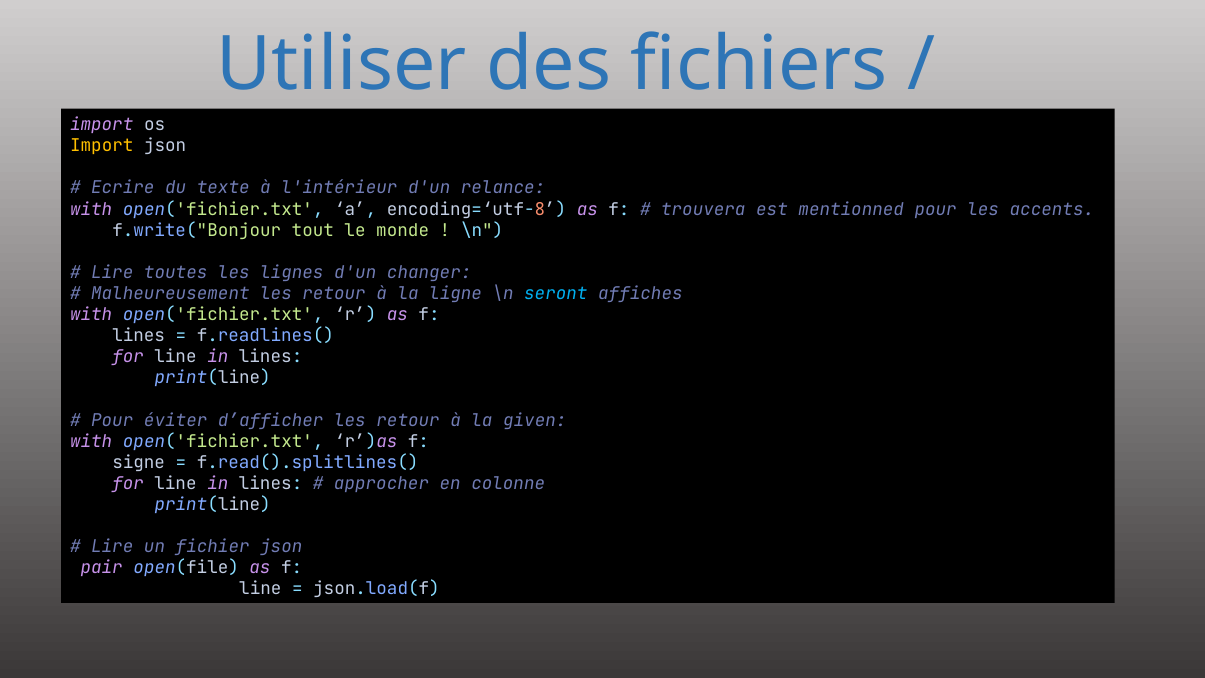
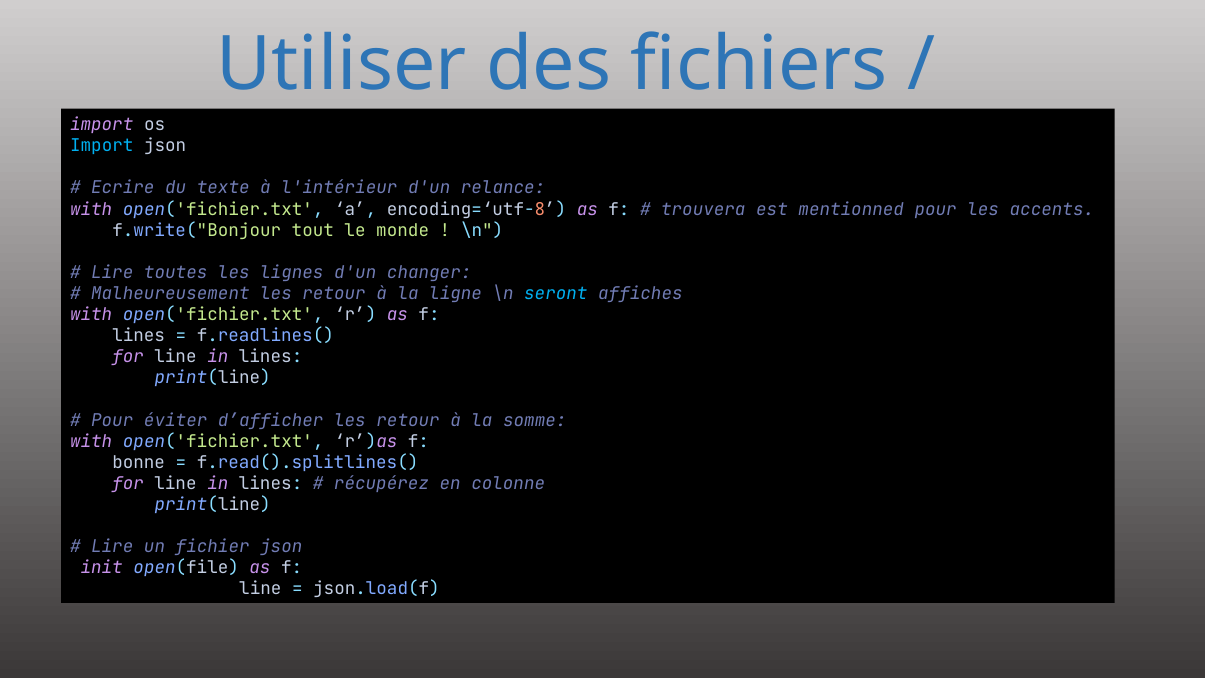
Import colour: yellow -> light blue (102, 146)
given: given -> somme (535, 420)
signe: signe -> bonne (139, 462)
approcher: approcher -> récupérez (382, 483)
pair: pair -> init (102, 568)
